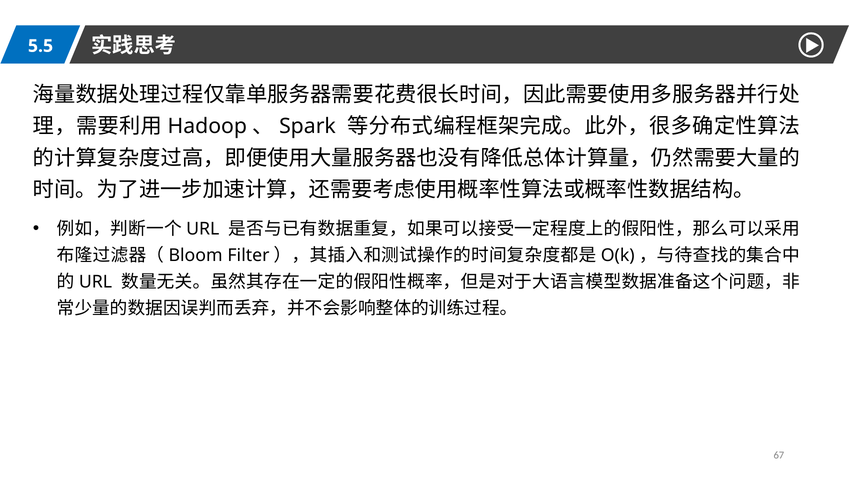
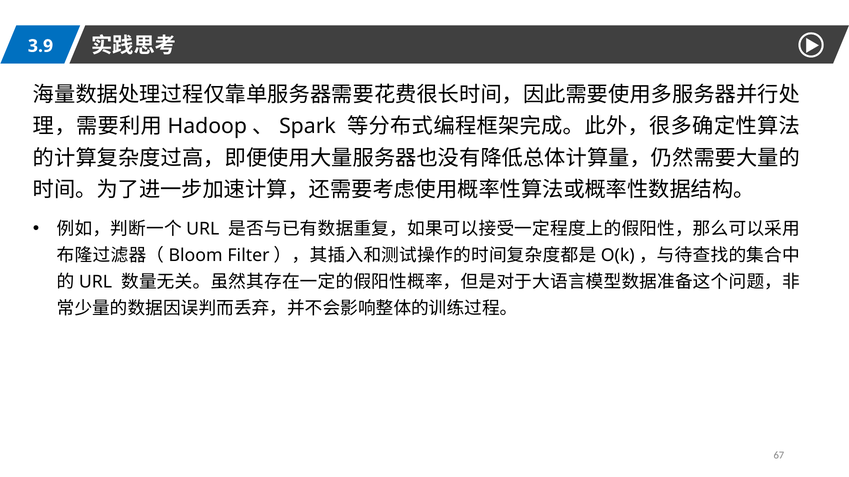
5.5: 5.5 -> 3.9 (41, 46)
